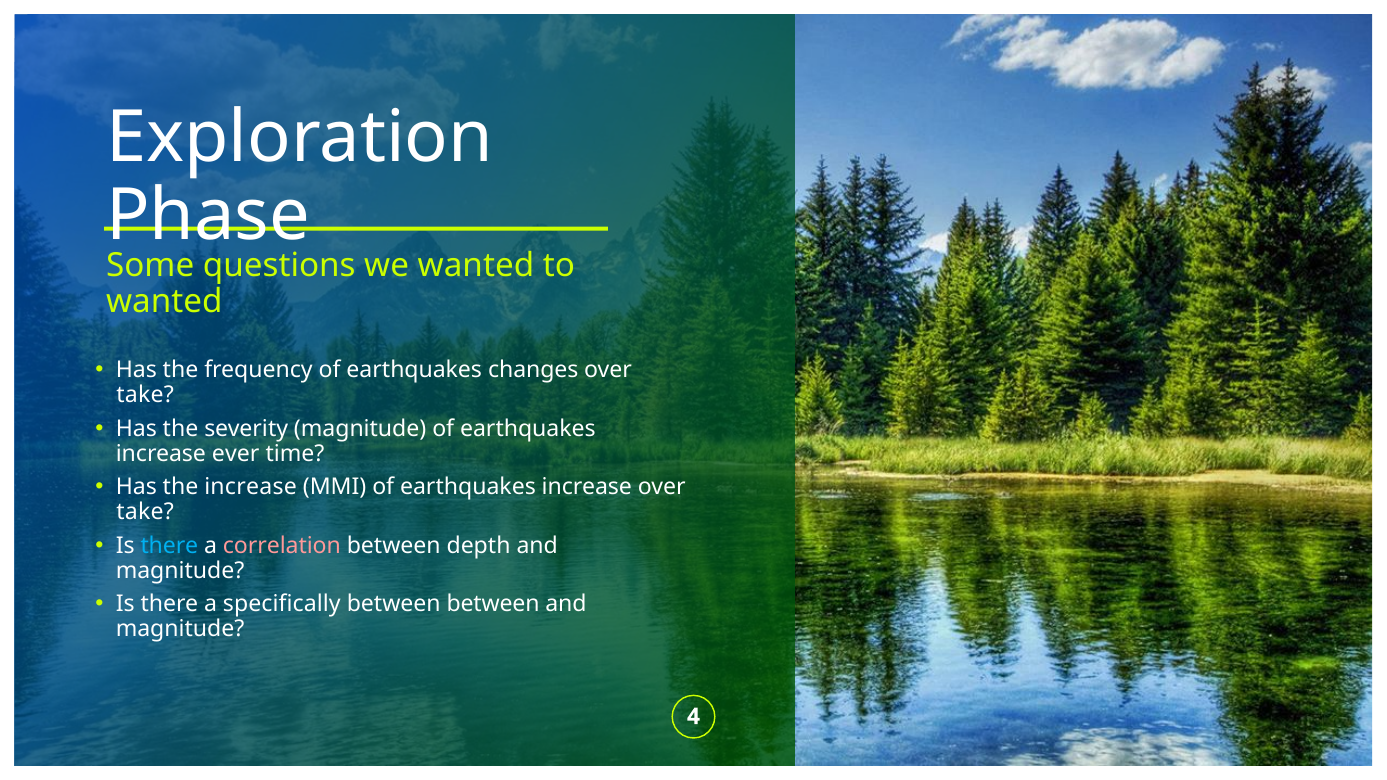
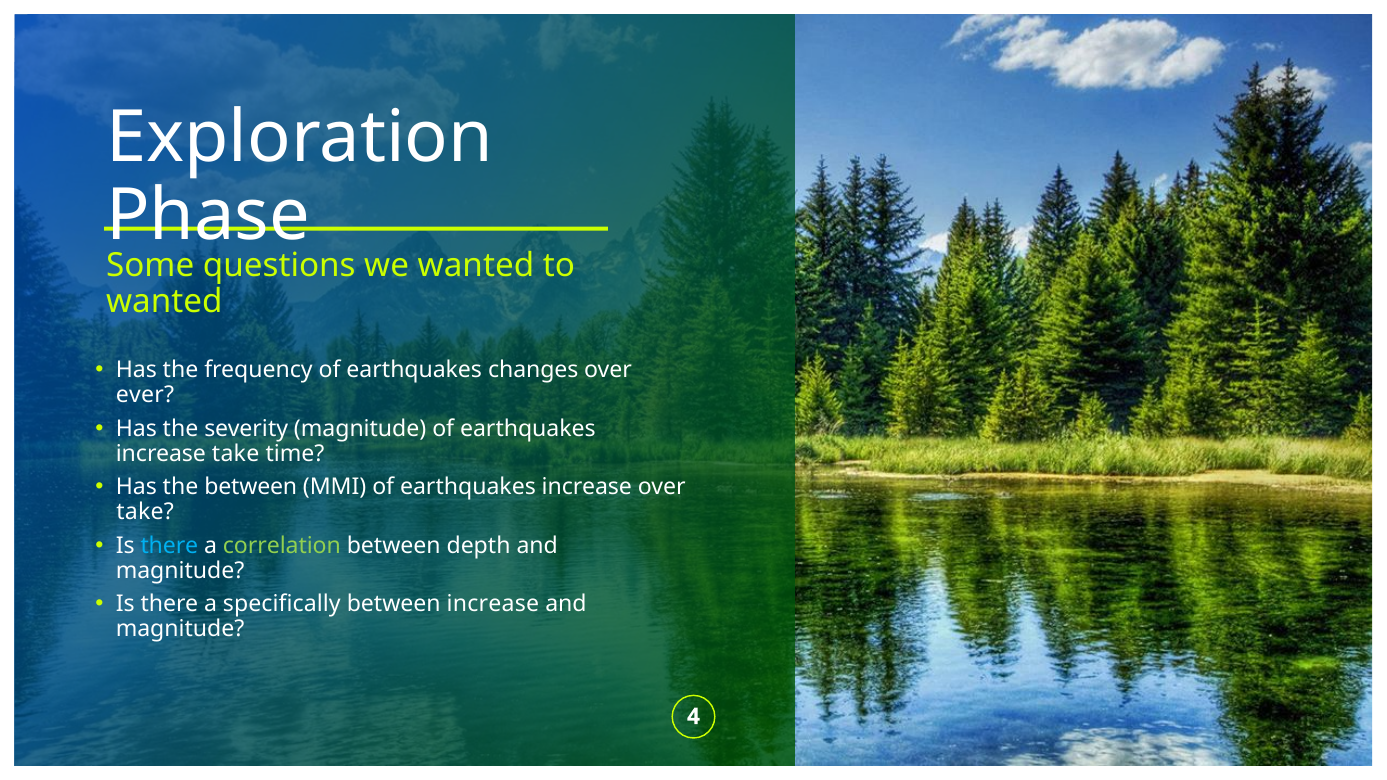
take: take -> ever (145, 395)
increase ever: ever -> take (236, 454)
the increase: increase -> between (251, 487)
correlation colour: pink -> light green (282, 546)
between between: between -> increase (493, 604)
